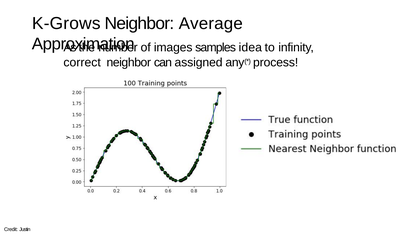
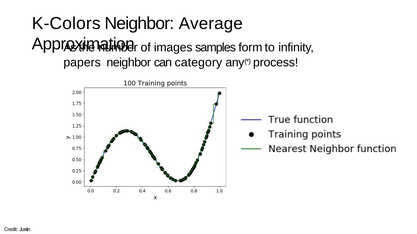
K-Grows: K-Grows -> K-Colors (66, 23)
idea: idea -> form (250, 48)
correct: correct -> papers (82, 63)
assigned: assigned -> category (198, 63)
